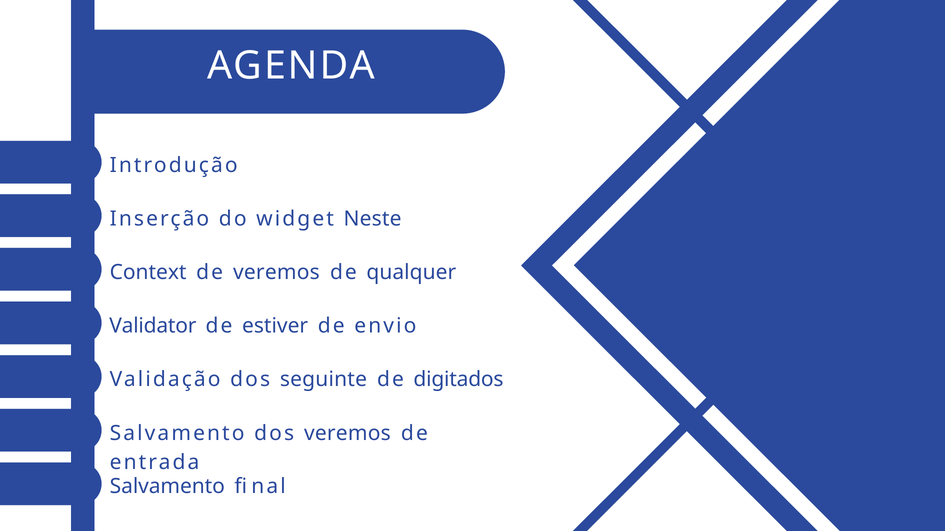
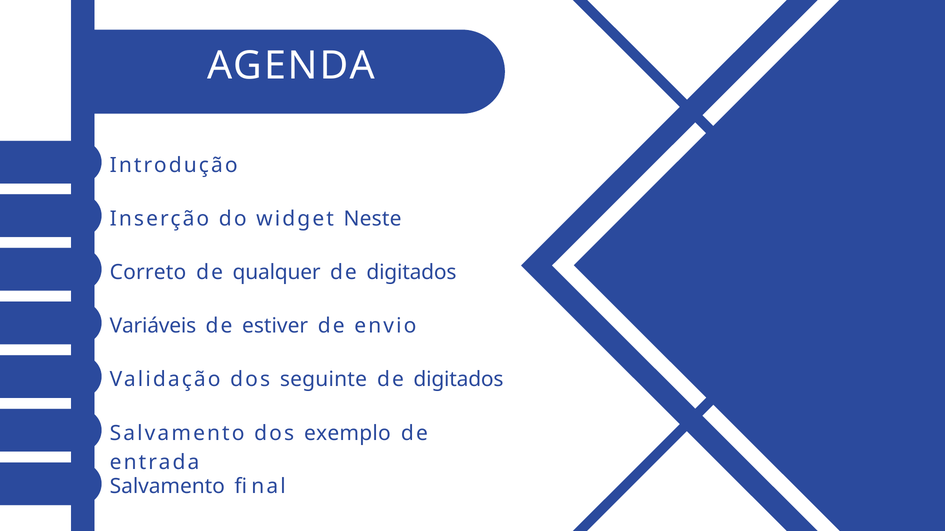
Context: Context -> Correto (148, 272)
de veremos: veremos -> qualquer (277, 272)
qualquer: qualquer -> digitados (411, 272)
Validator: Validator -> Variáveis (153, 326)
dos veremos: veremos -> exemplo (347, 434)
